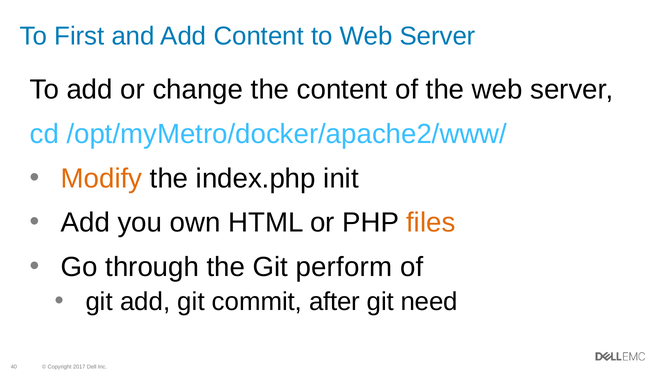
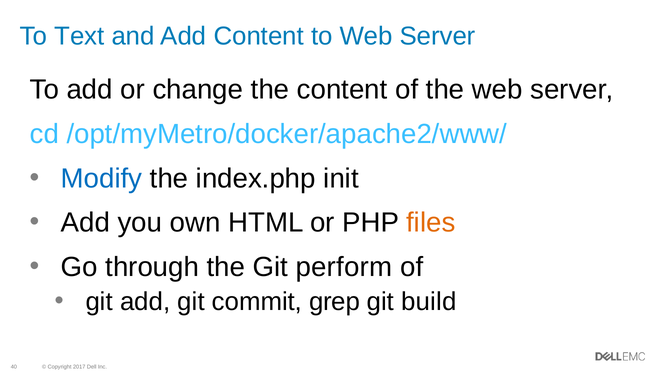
First: First -> Text (79, 36)
Modify colour: orange -> blue (102, 178)
after: after -> grep (335, 301)
need: need -> build (429, 301)
